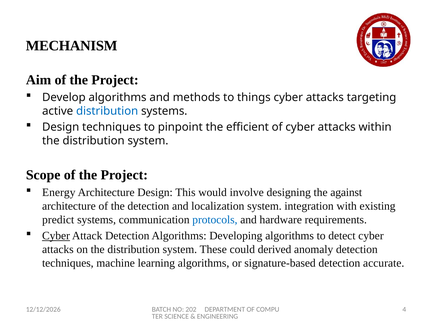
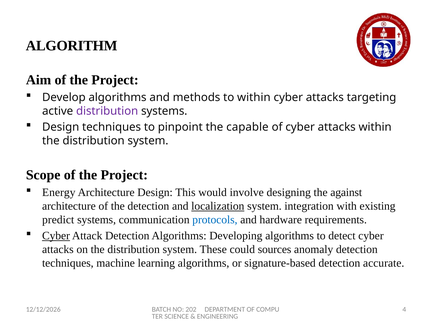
MECHANISM: MECHANISM -> ALGORITHM (72, 46)
to things: things -> within (254, 97)
distribution colour: blue -> purple (107, 111)
efficient: efficient -> capable (247, 127)
localization underline: none -> present (218, 206)
derived: derived -> sources (275, 249)
